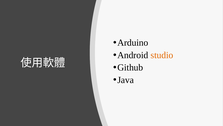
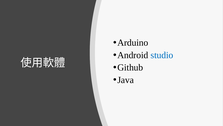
studio colour: orange -> blue (162, 55)
